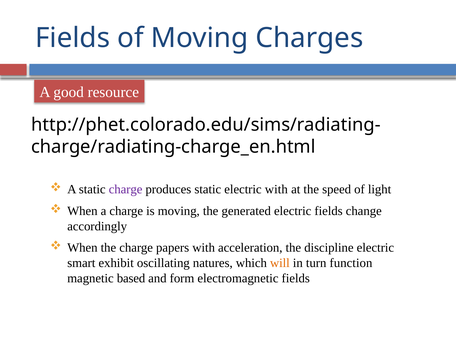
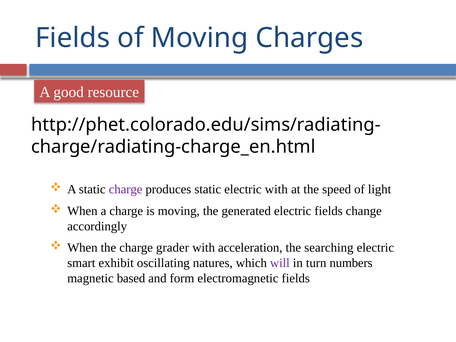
papers: papers -> grader (173, 248)
discipline: discipline -> searching (329, 248)
will colour: orange -> purple (280, 263)
function: function -> numbers (351, 263)
